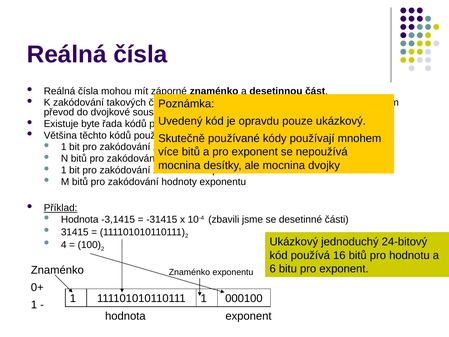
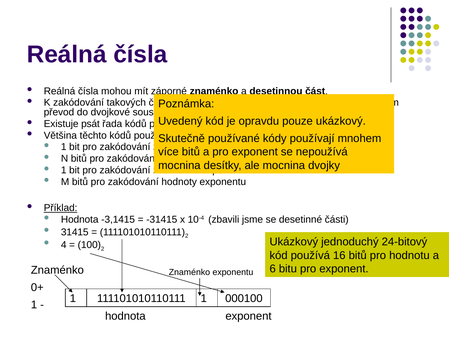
byte: byte -> psát (90, 124)
